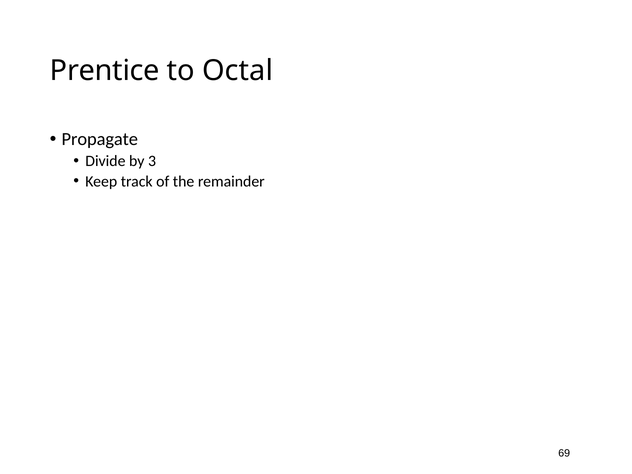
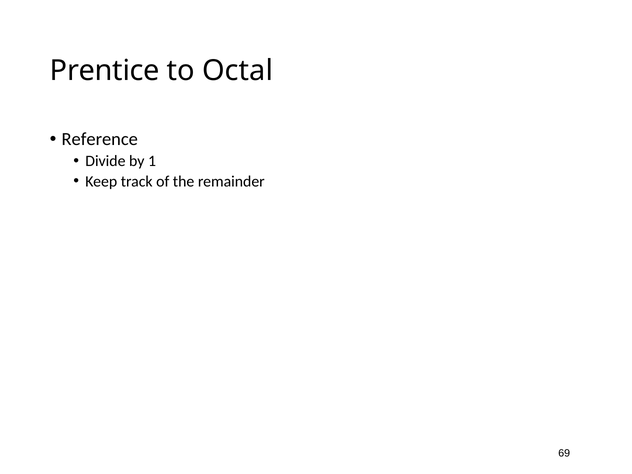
Propagate: Propagate -> Reference (100, 139)
3: 3 -> 1 (152, 161)
